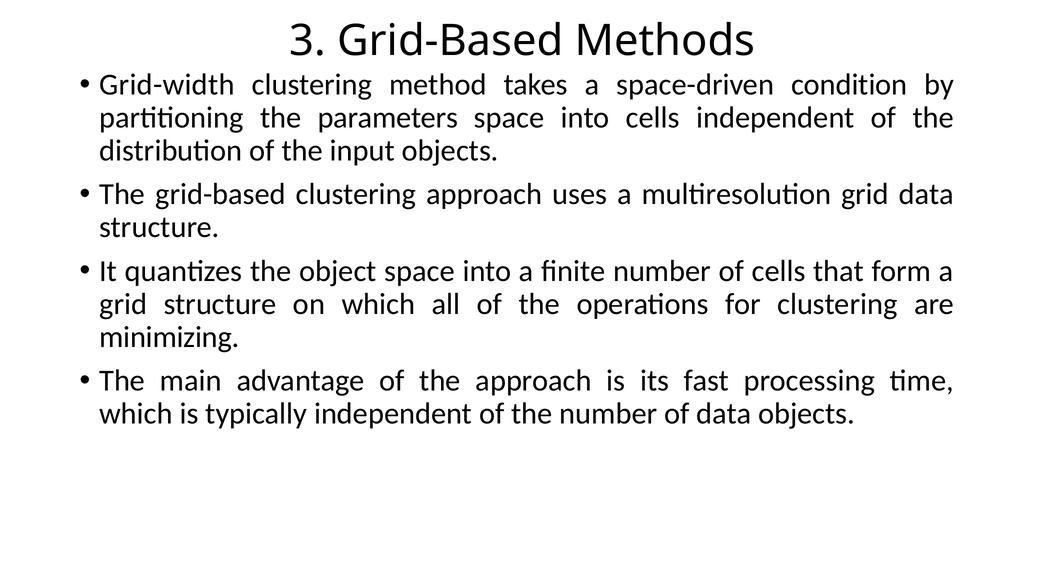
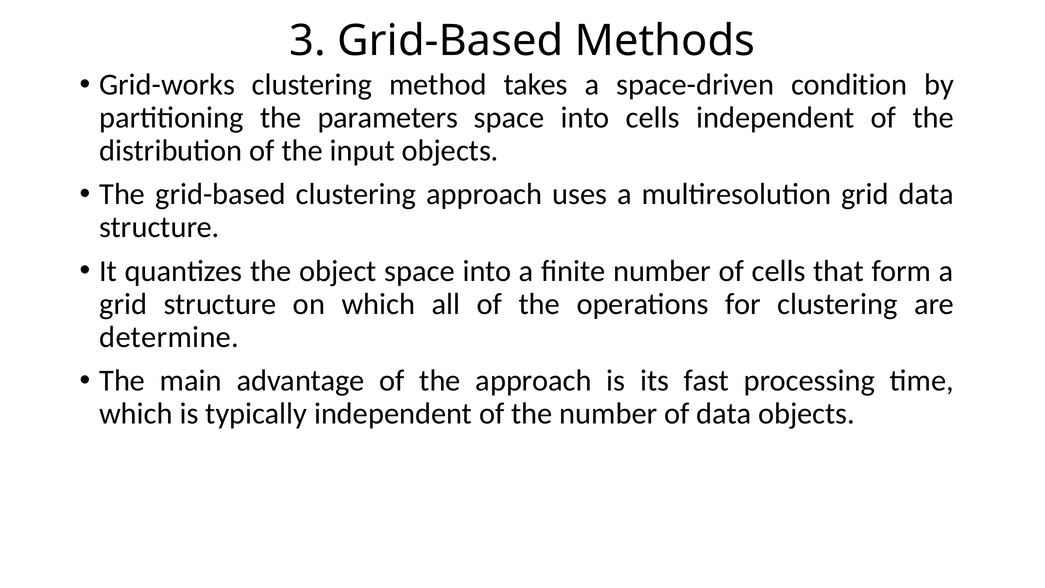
Grid-width: Grid-width -> Grid-works (167, 85)
minimizing: minimizing -> determine (169, 337)
